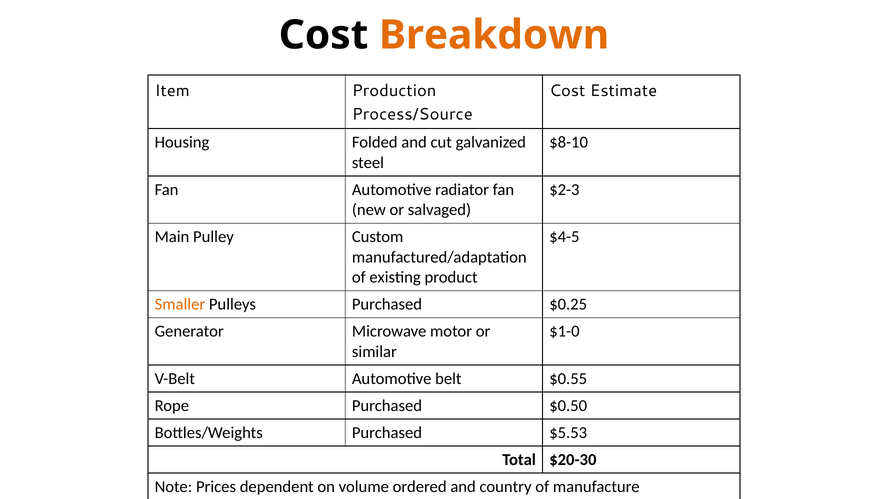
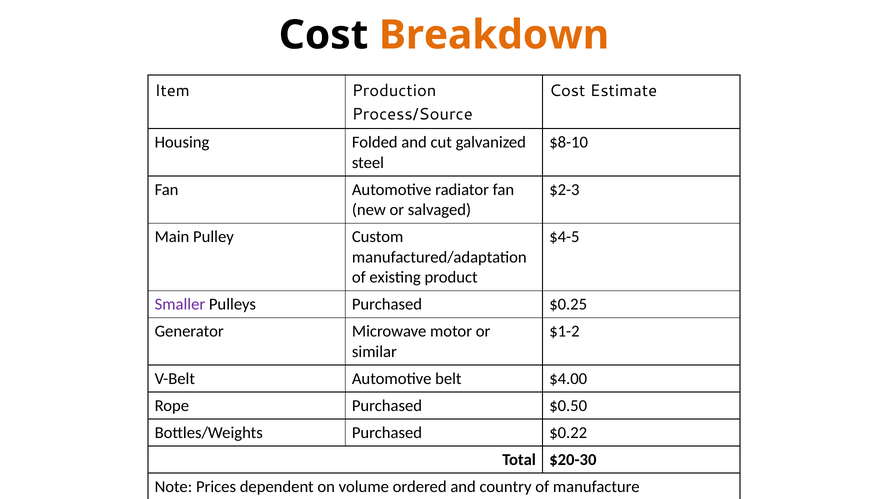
Smaller colour: orange -> purple (180, 305)
$1-0: $1-0 -> $1-2 (564, 332)
$0.55: $0.55 -> $4.00 (568, 379)
$5.53: $5.53 -> $0.22 (568, 433)
